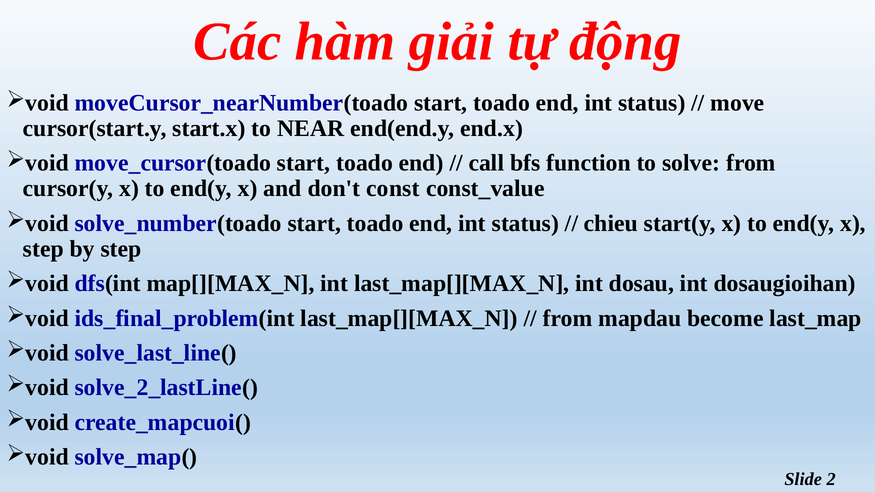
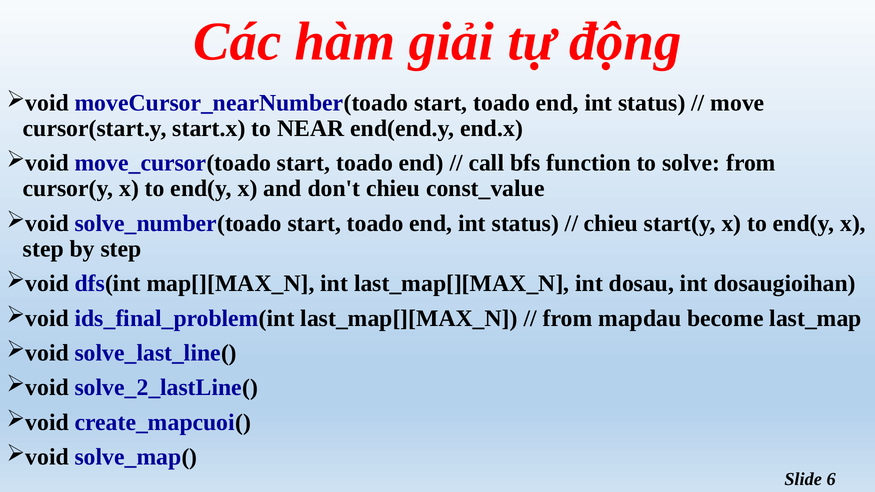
don't const: const -> chieu (393, 189)
2: 2 -> 6 (831, 479)
